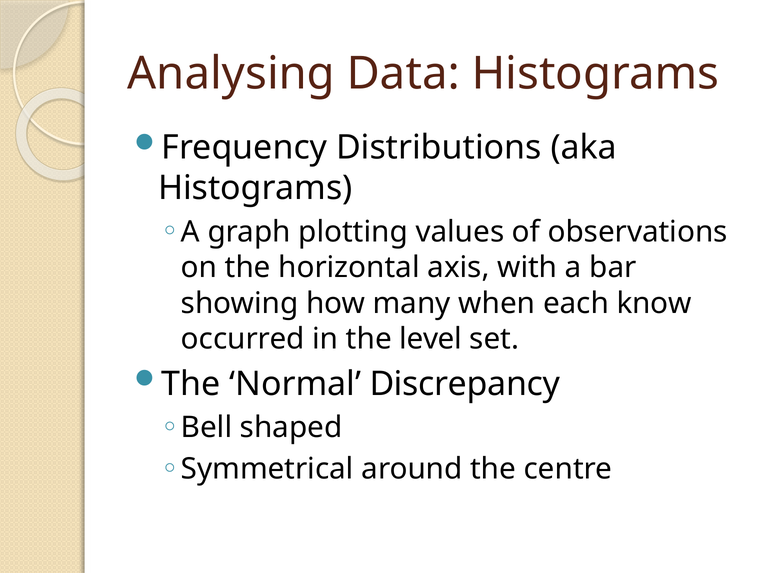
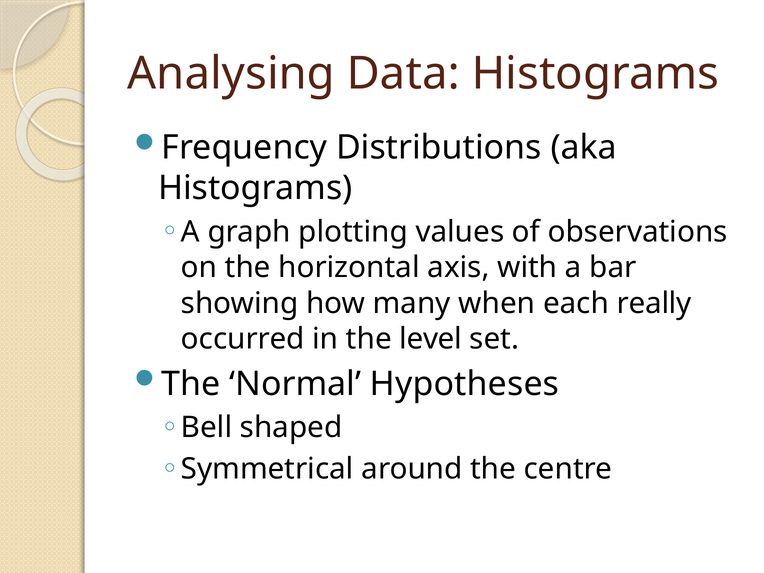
know: know -> really (654, 303)
Discrepancy: Discrepancy -> Hypotheses (465, 384)
